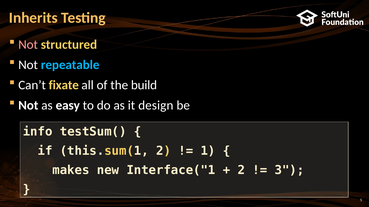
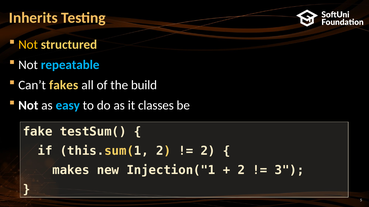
Not colour: pink -> yellow (28, 45)
fixate: fixate -> fakes (64, 85)
easy colour: white -> light blue (68, 106)
design: design -> classes (156, 106)
info: info -> fake (38, 132)
1: 1 -> 2 (208, 151)
Interface("1: Interface("1 -> Injection("1 (171, 171)
